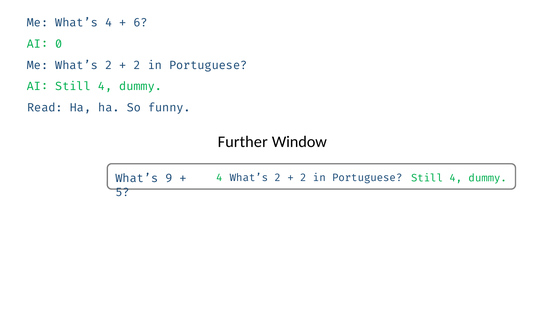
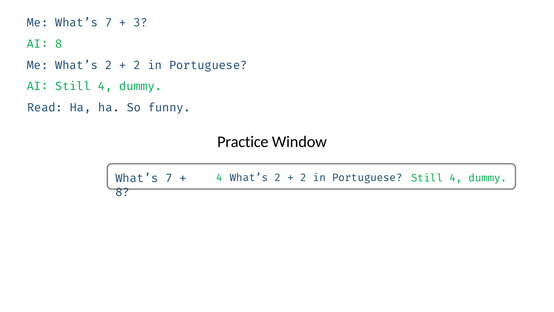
Me What’s 4: 4 -> 7 (109, 23)
6: 6 -> 3 (141, 23)
AI 0: 0 -> 8 (59, 44)
Further: Further -> Practice (243, 142)
9: 9 -> 7 (169, 178)
5: 5 -> 8 (123, 192)
